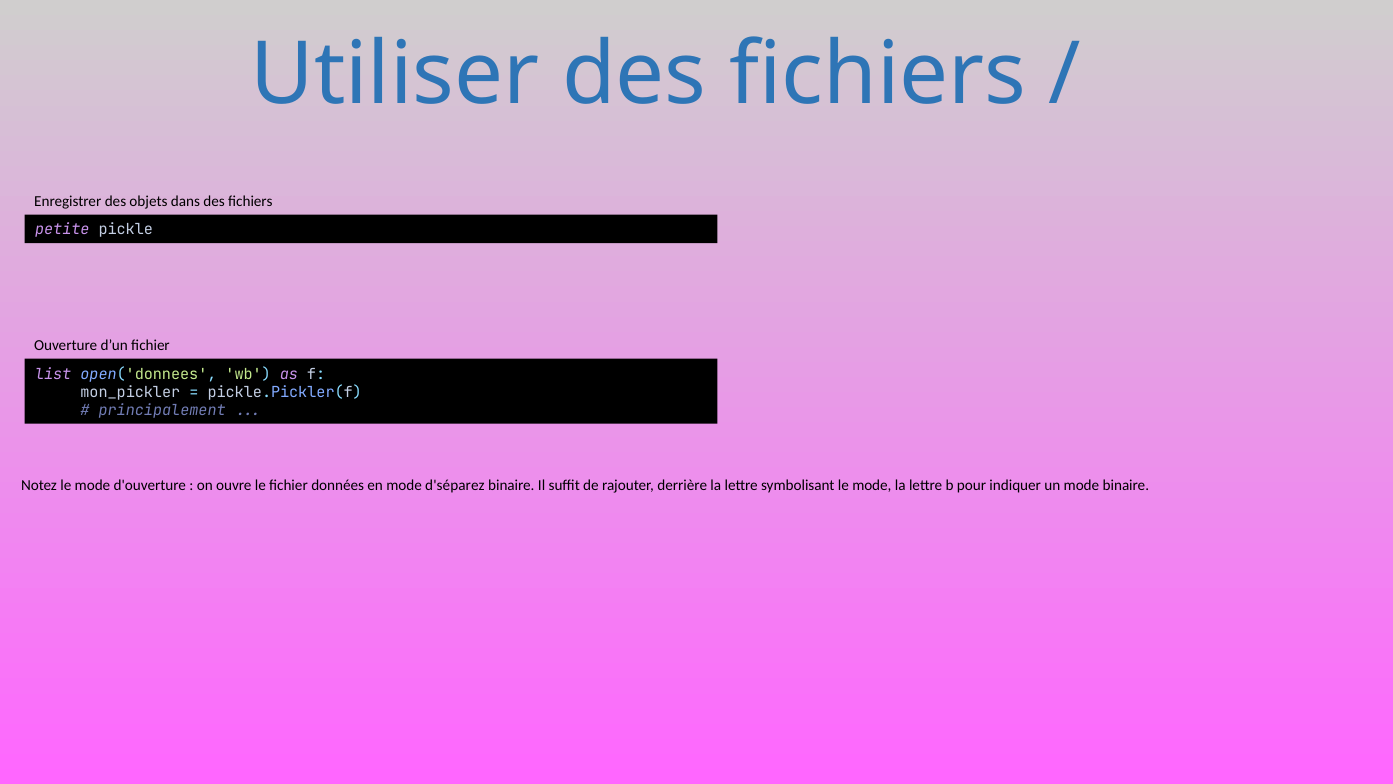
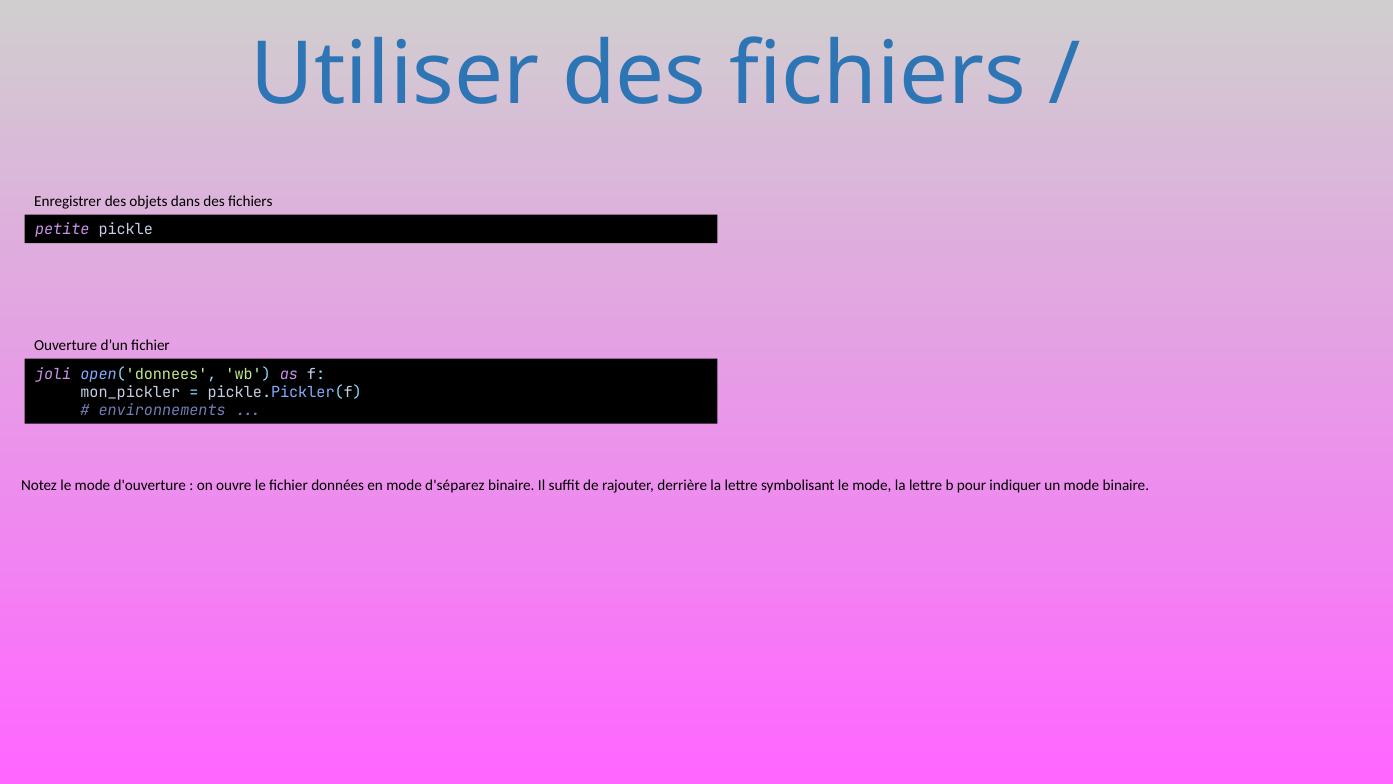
list: list -> joli (53, 374)
principalement: principalement -> environnements (162, 410)
